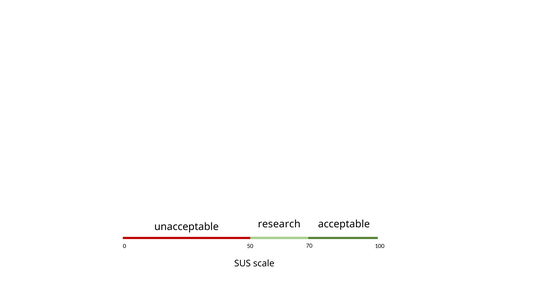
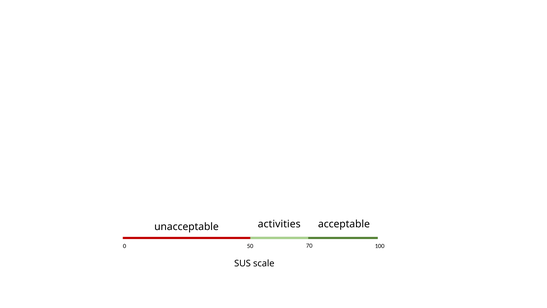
research: research -> activities (279, 224)
